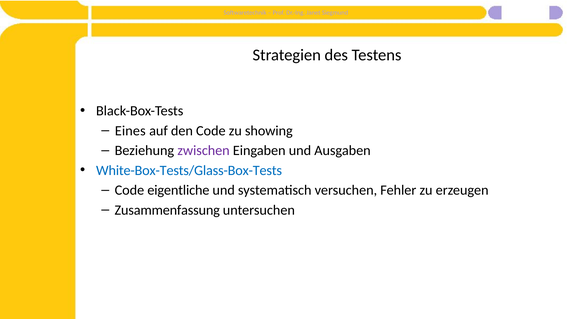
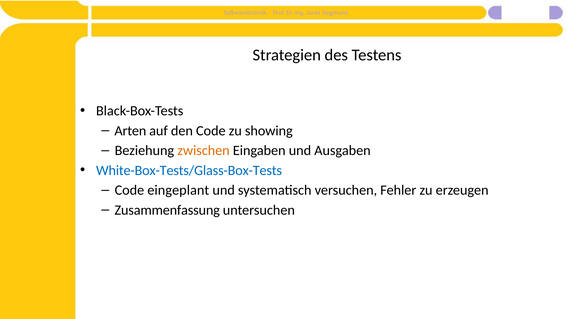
Eines: Eines -> Arten (130, 131)
zwischen colour: purple -> orange (204, 151)
eigentliche: eigentliche -> eingeplant (178, 190)
